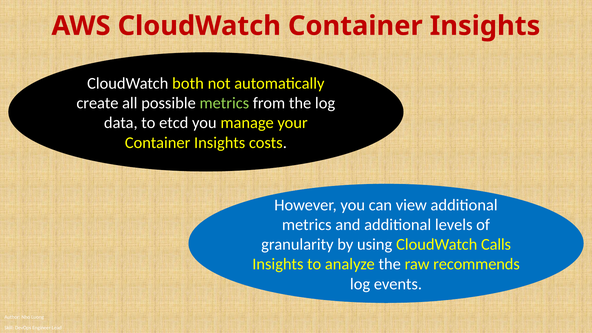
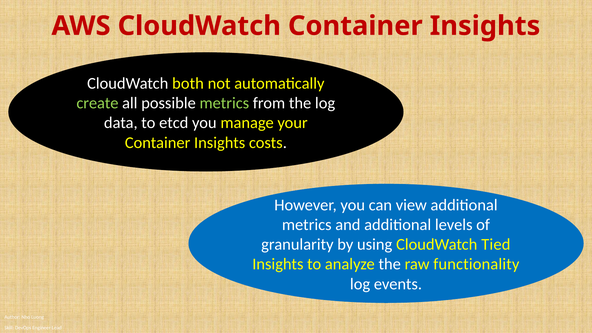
create colour: white -> light green (97, 103)
Calls: Calls -> Tied (496, 244)
recommends: recommends -> functionality (476, 264)
